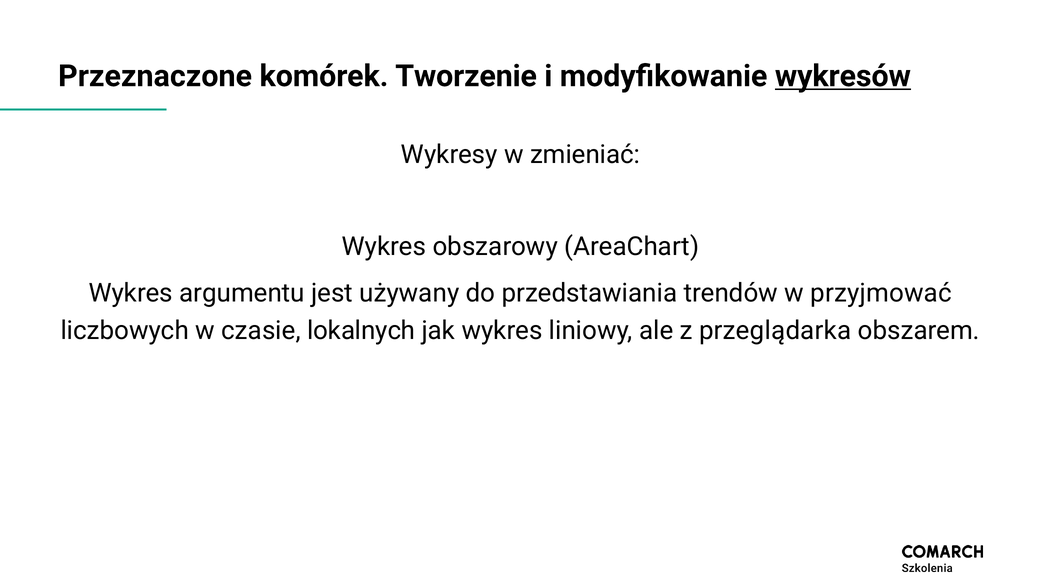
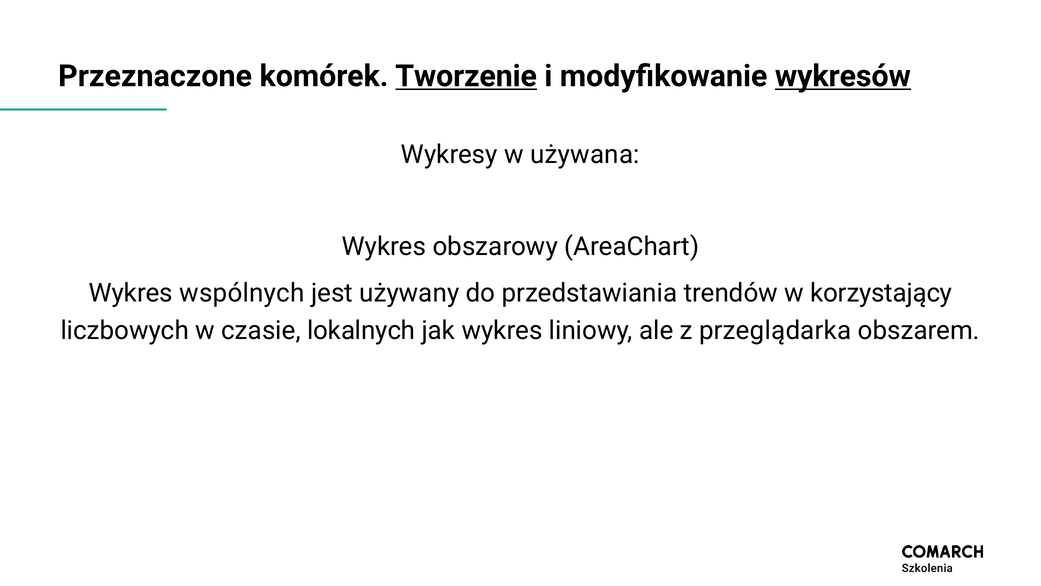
Tworzenie underline: none -> present (466, 76)
zmieniać: zmieniać -> używana (585, 154)
argumentu: argumentu -> wspólnych (242, 293)
przyjmować: przyjmować -> korzystający (881, 293)
